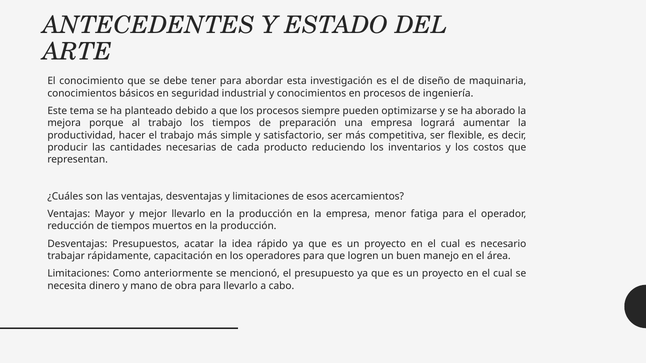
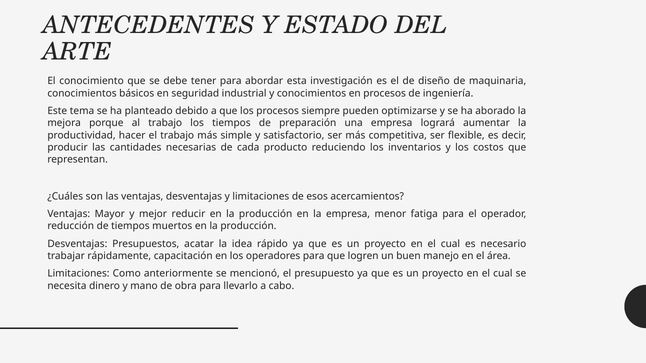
mejor llevarlo: llevarlo -> reducir (188, 214)
